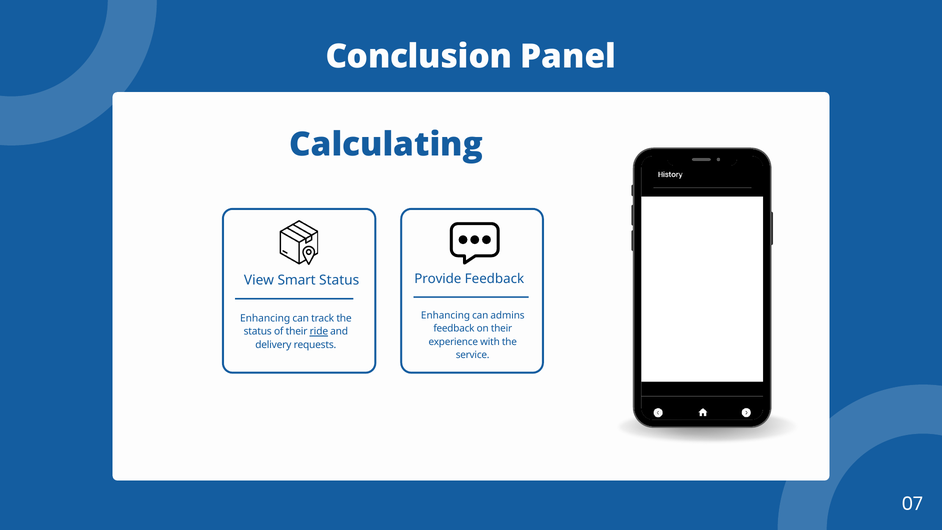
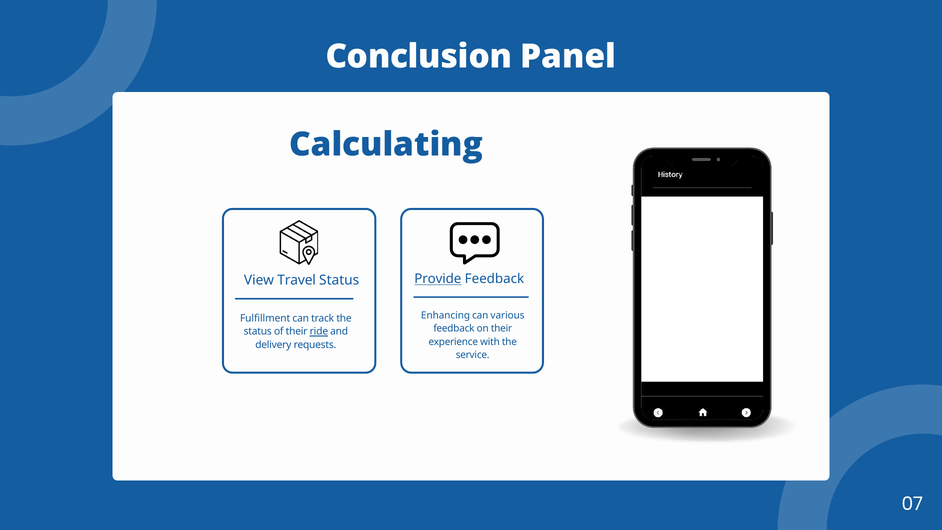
Provide underline: none -> present (438, 279)
Smart: Smart -> Travel (297, 280)
admins: admins -> various (508, 315)
Enhancing: Enhancing -> Fulfillment (265, 318)
